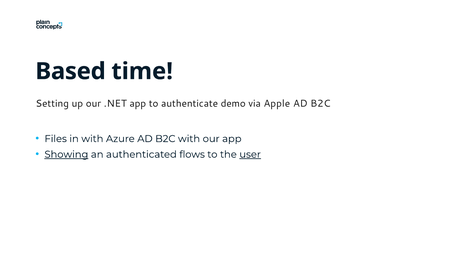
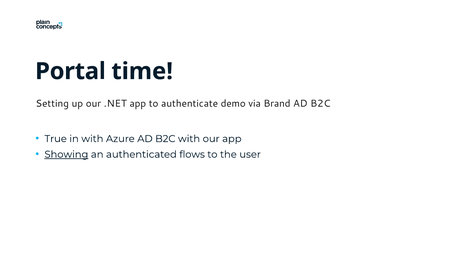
Based: Based -> Portal (71, 72)
Apple: Apple -> Brand (277, 104)
Files: Files -> True (56, 139)
user underline: present -> none (250, 155)
